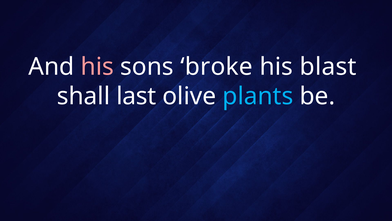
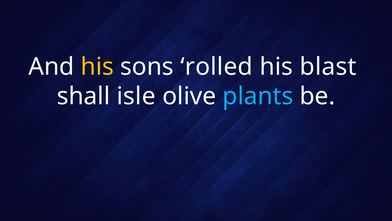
his colour: pink -> yellow (97, 67)
broke: broke -> rolled (217, 67)
last: last -> isle (136, 96)
